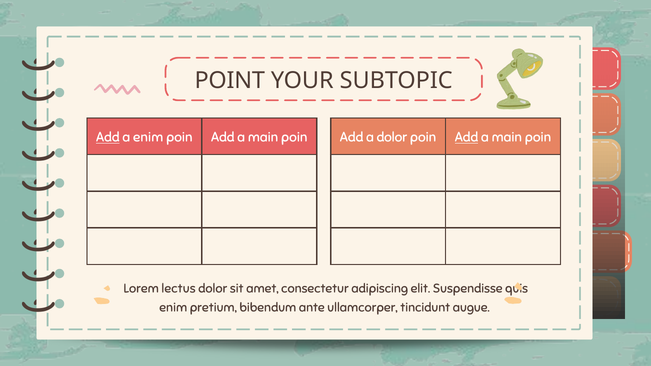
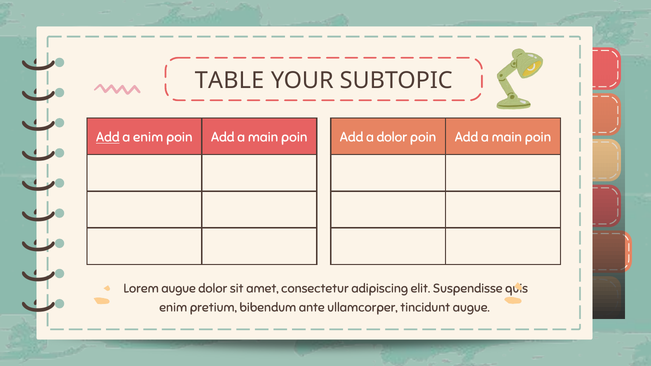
POINT: POINT -> TABLE (230, 80)
Add underline: present -> none (466, 138)
lectus: lectus -> augue (179, 289)
